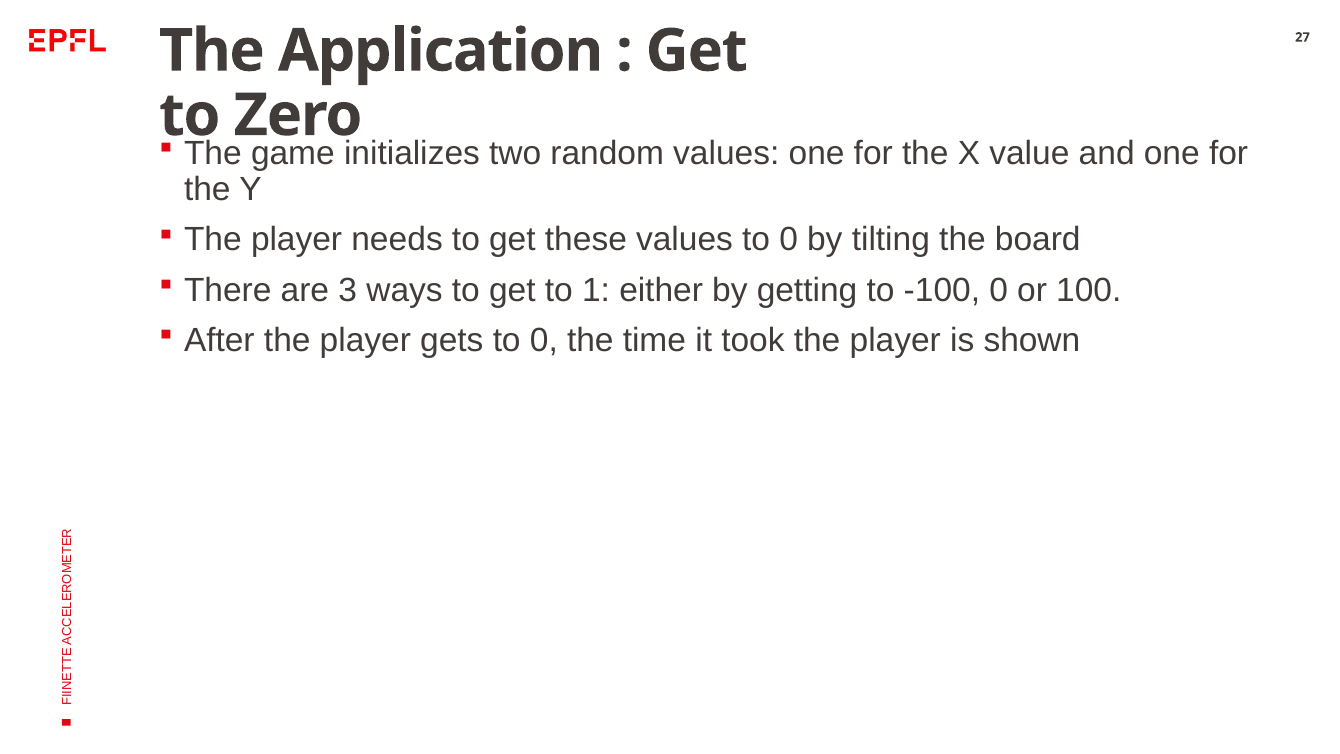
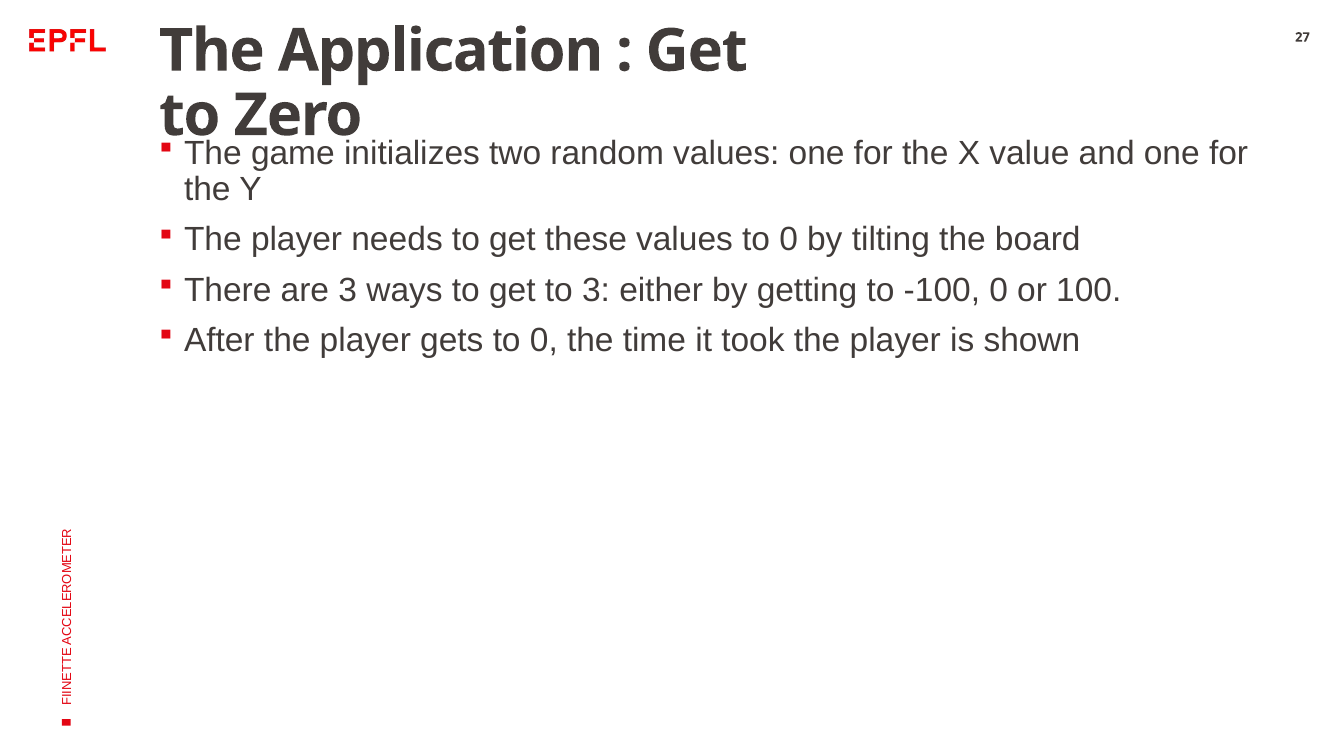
to 1: 1 -> 3 (596, 290)
